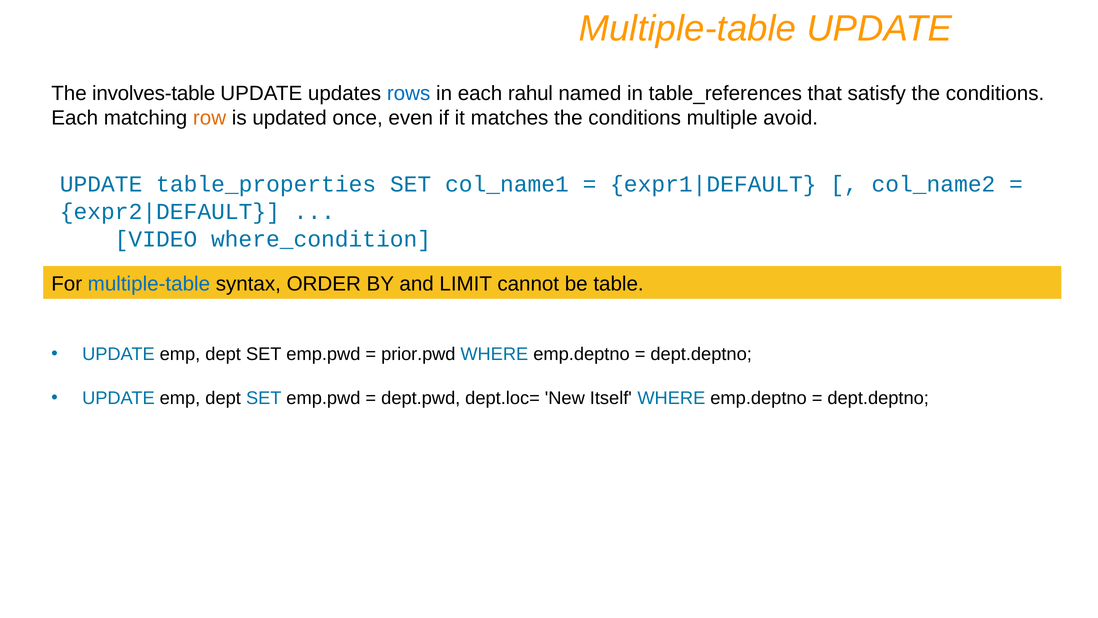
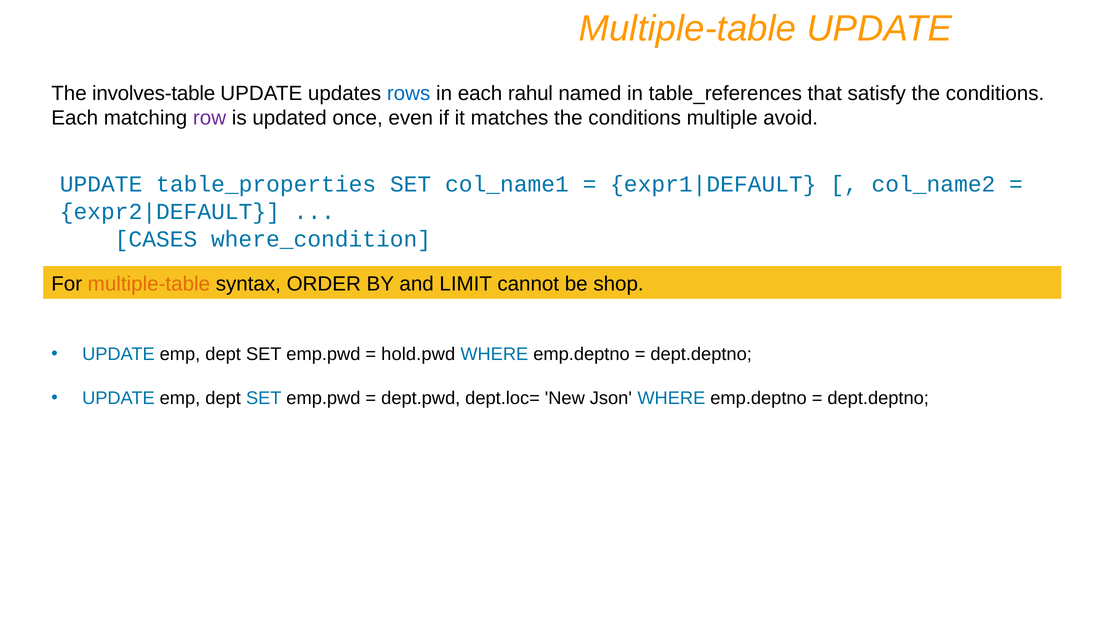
row colour: orange -> purple (210, 118)
VIDEO: VIDEO -> CASES (156, 239)
multiple-table colour: blue -> orange (149, 284)
table: table -> shop (619, 284)
prior.pwd: prior.pwd -> hold.pwd (418, 354)
Itself: Itself -> Json (611, 398)
